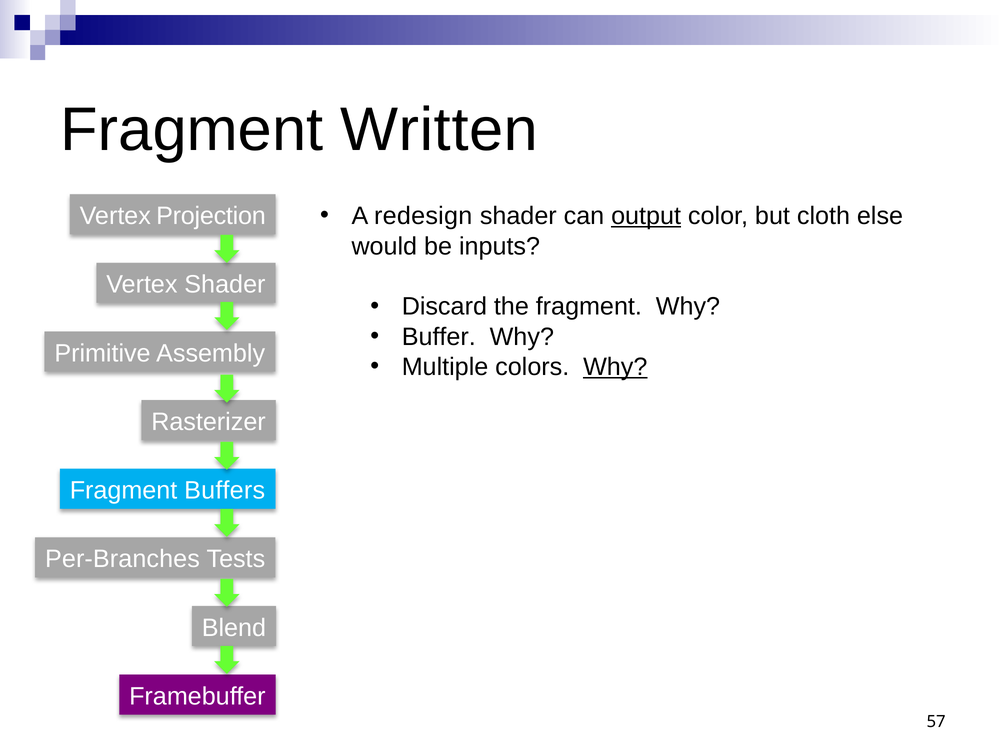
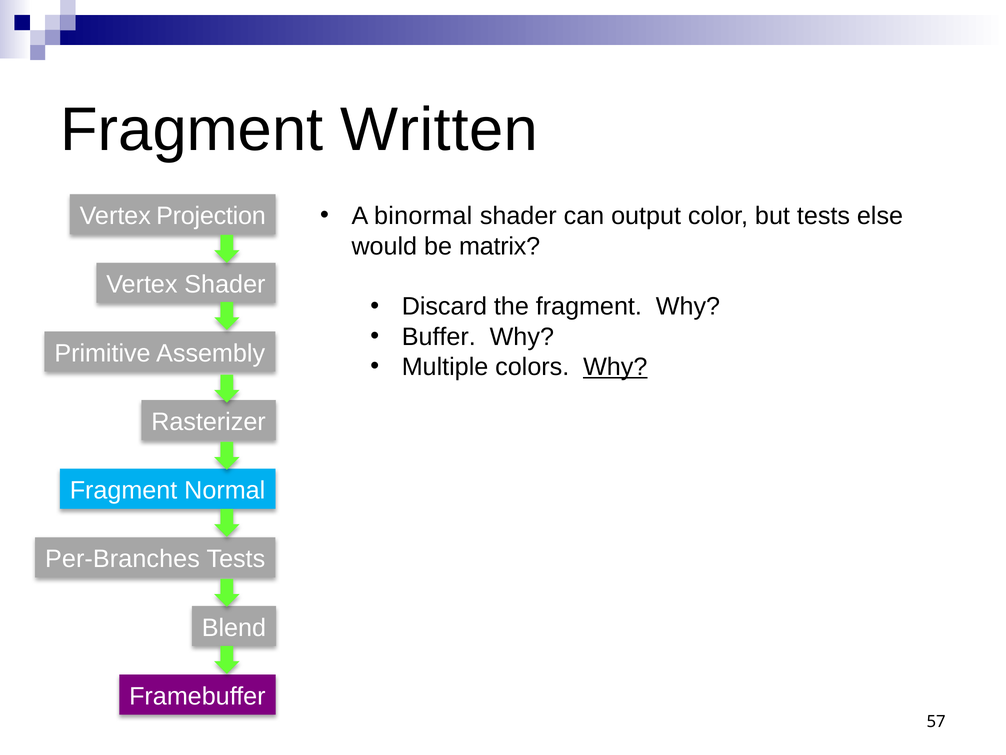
redesign: redesign -> binormal (423, 216)
output underline: present -> none (646, 216)
but cloth: cloth -> tests (823, 216)
inputs: inputs -> matrix (500, 246)
Buffers: Buffers -> Normal (225, 490)
